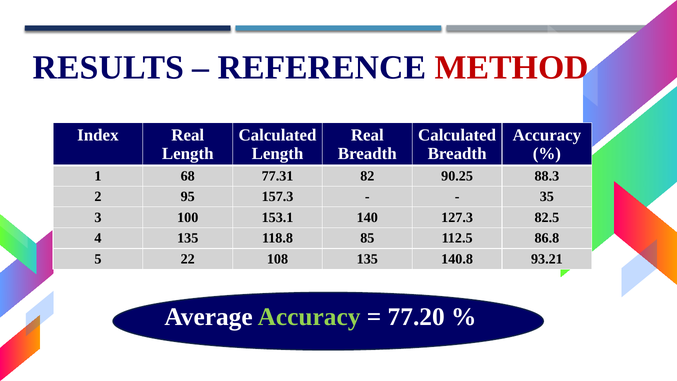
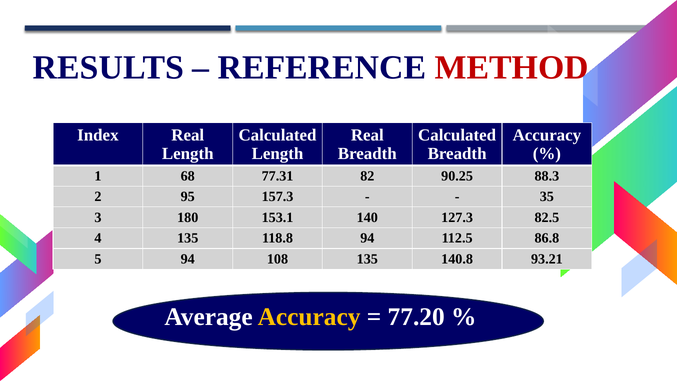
100: 100 -> 180 (188, 217)
118.8 85: 85 -> 94 (367, 238)
5 22: 22 -> 94 (188, 259)
Accuracy colour: light green -> yellow (309, 317)
